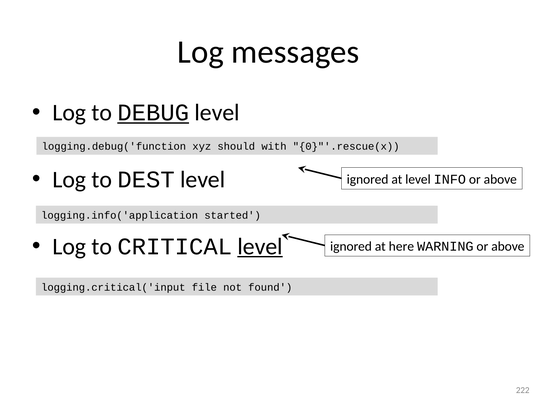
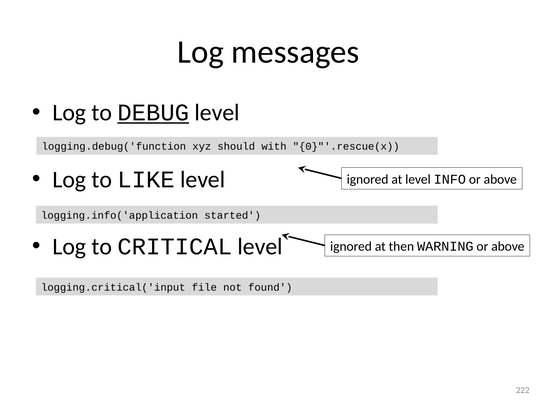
DEST: DEST -> LIKE (146, 180)
level underline: present -> none (260, 246)
here: here -> then (401, 246)
